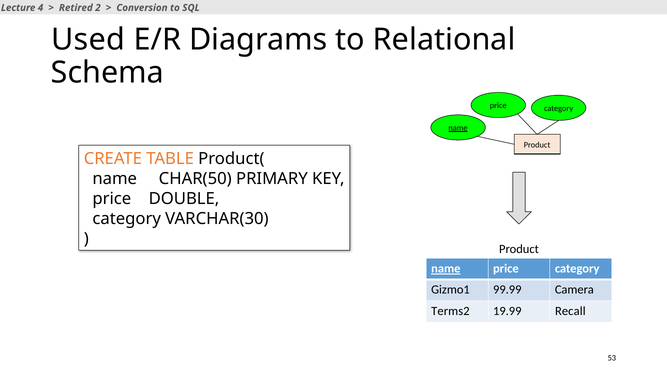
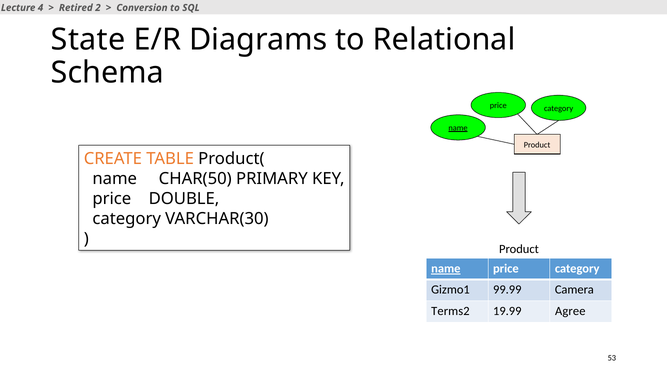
Used: Used -> State (88, 40)
Recall: Recall -> Agree (570, 311)
